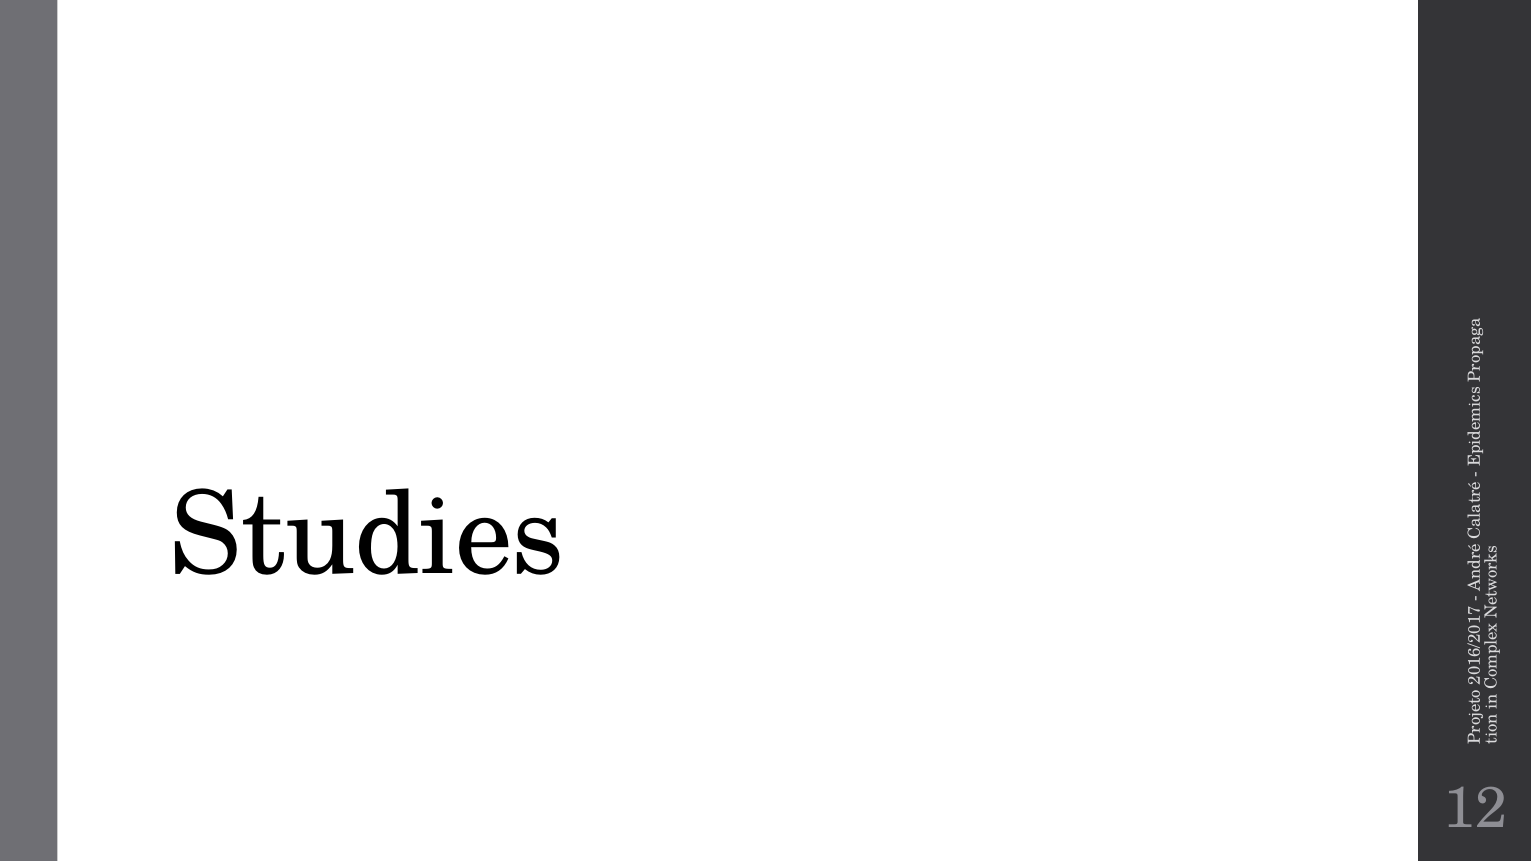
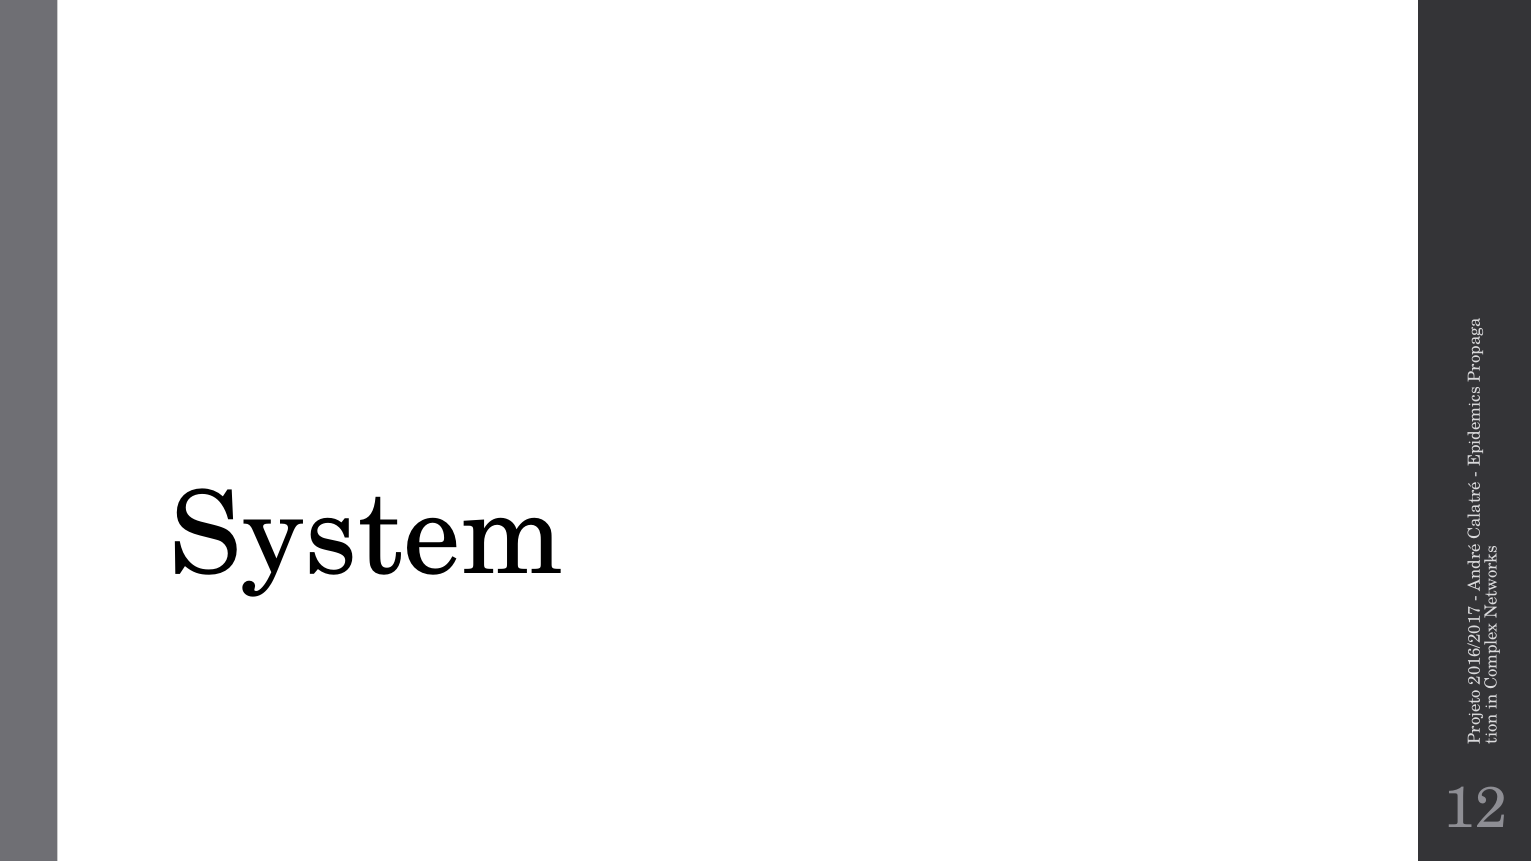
Studies: Studies -> System (367, 536)
